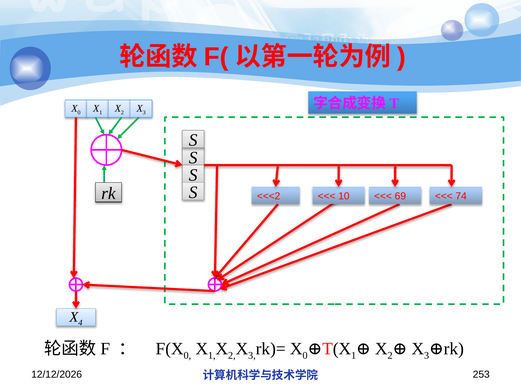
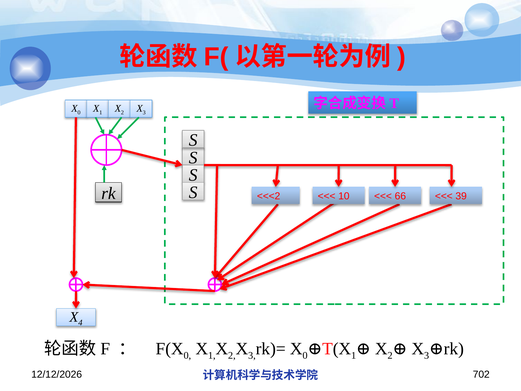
69: 69 -> 66 (400, 196)
74: 74 -> 39 (461, 196)
253: 253 -> 702 (481, 374)
